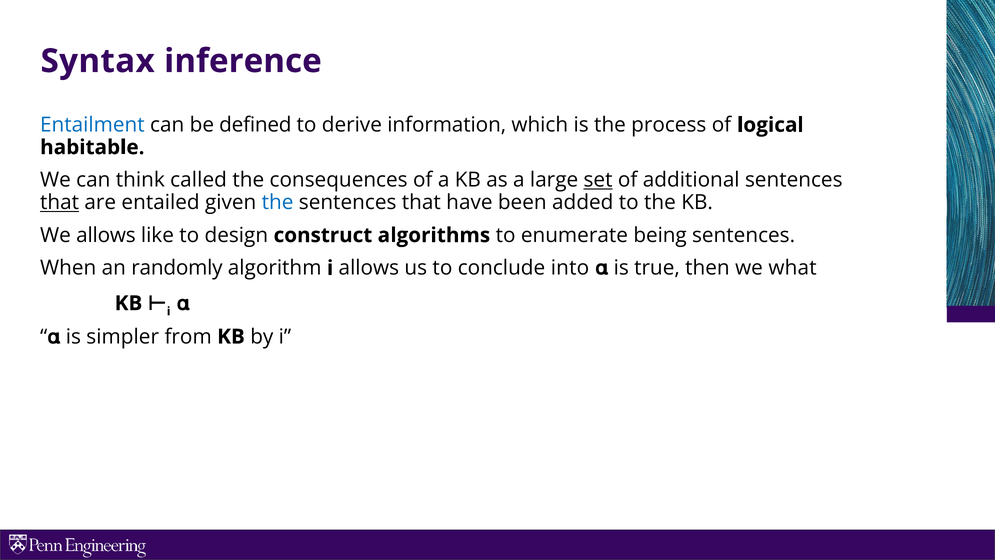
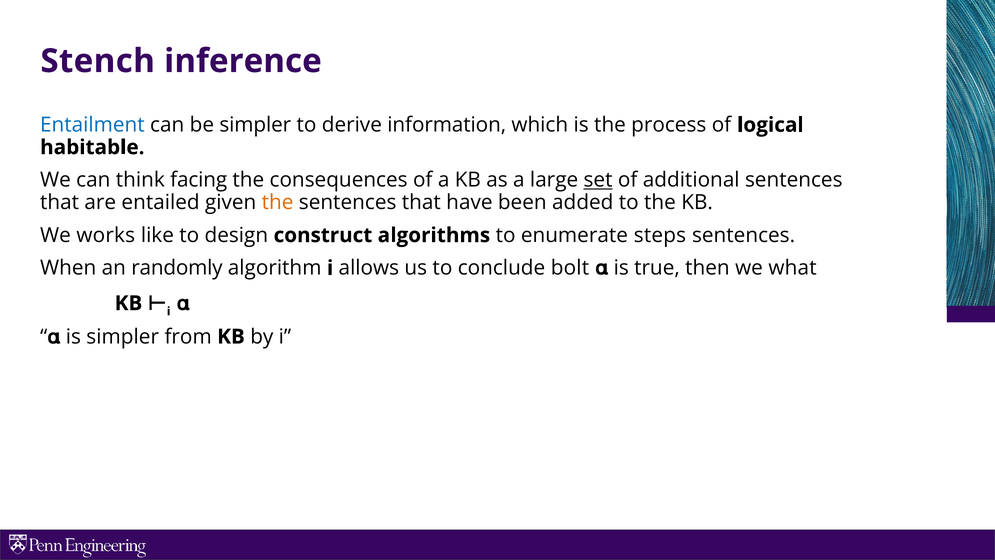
Syntax: Syntax -> Stench (98, 61)
be defined: defined -> simpler (255, 125)
called: called -> facing (199, 180)
that underline: present -> none (60, 202)
the colour: blue -> orange (278, 202)
We allows: allows -> works (106, 235)
being: being -> steps (660, 235)
into: into -> bolt (570, 268)
